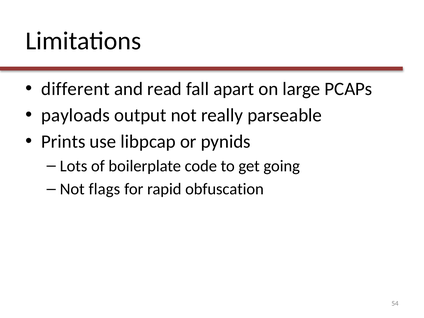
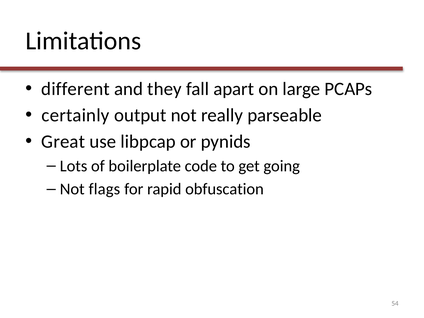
read: read -> they (164, 89)
payloads: payloads -> certainly (76, 115)
Prints: Prints -> Great (63, 142)
